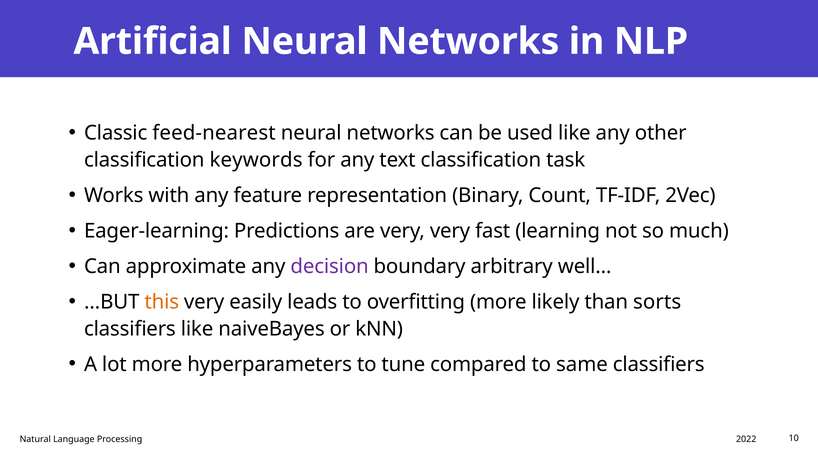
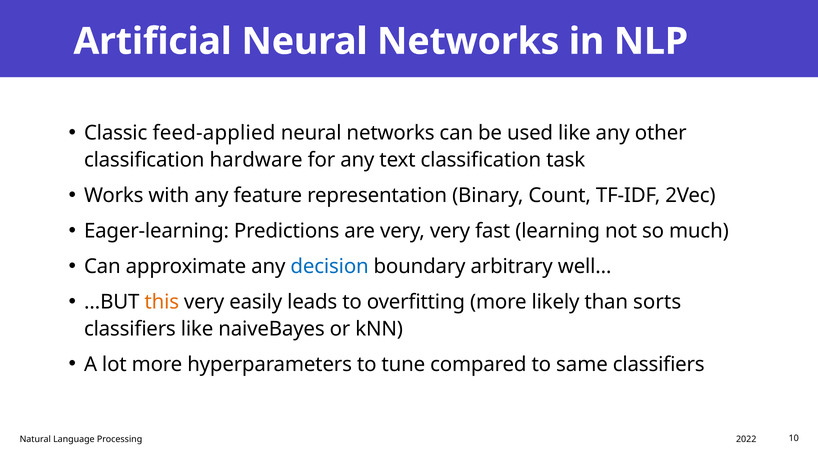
feed-nearest: feed-nearest -> feed-applied (214, 133)
keywords: keywords -> hardware (256, 160)
decision colour: purple -> blue (330, 266)
